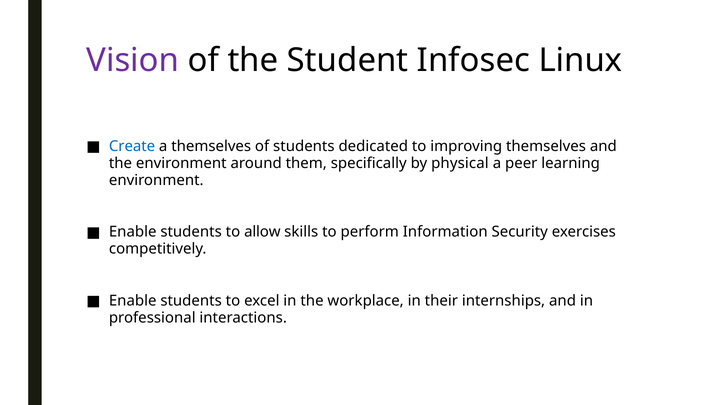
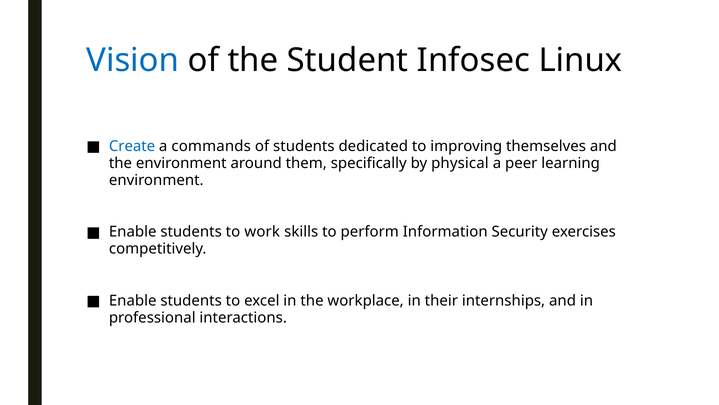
Vision colour: purple -> blue (133, 60)
a themselves: themselves -> commands (211, 146)
allow: allow -> work (262, 232)
